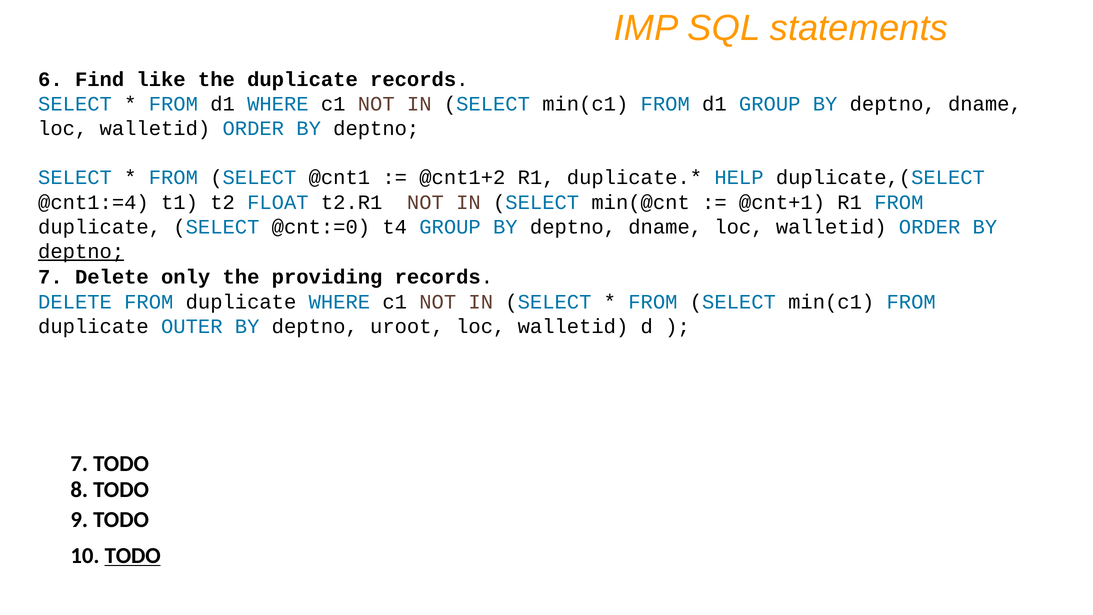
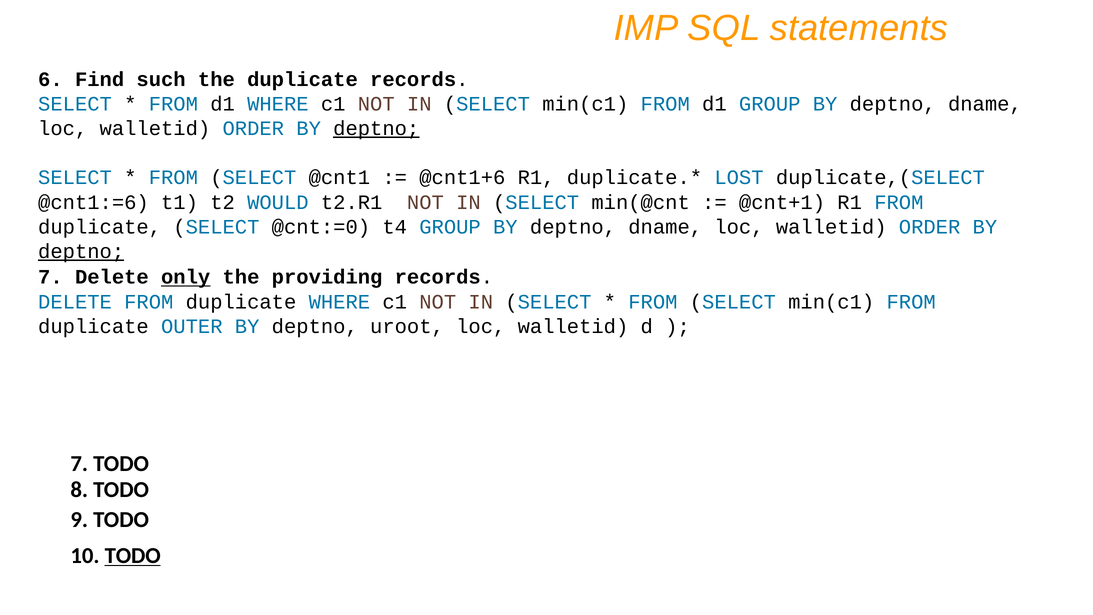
like: like -> such (161, 79)
deptno underline: none -> present (376, 128)
@cnt1+2: @cnt1+2 -> @cnt1+6 (462, 178)
HELP: HELP -> LOST (739, 178)
@cnt1:=4: @cnt1:=4 -> @cnt1:=6 (93, 202)
FLOAT: FLOAT -> WOULD (278, 202)
only underline: none -> present (186, 277)
